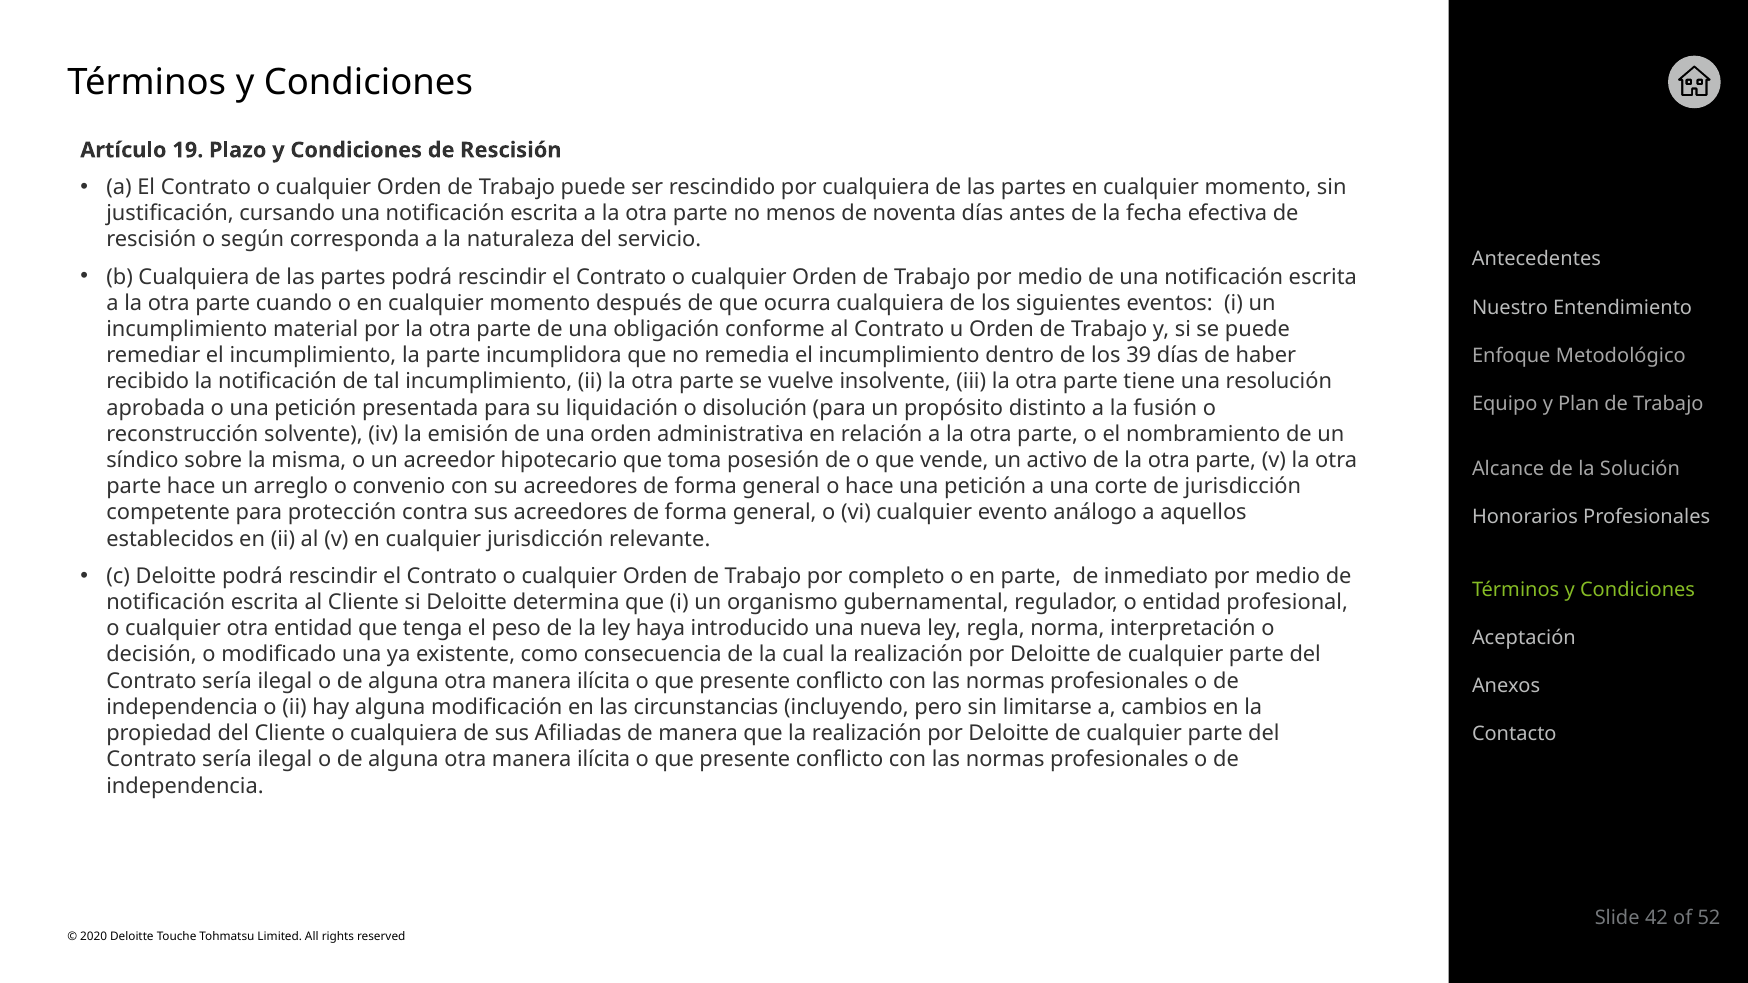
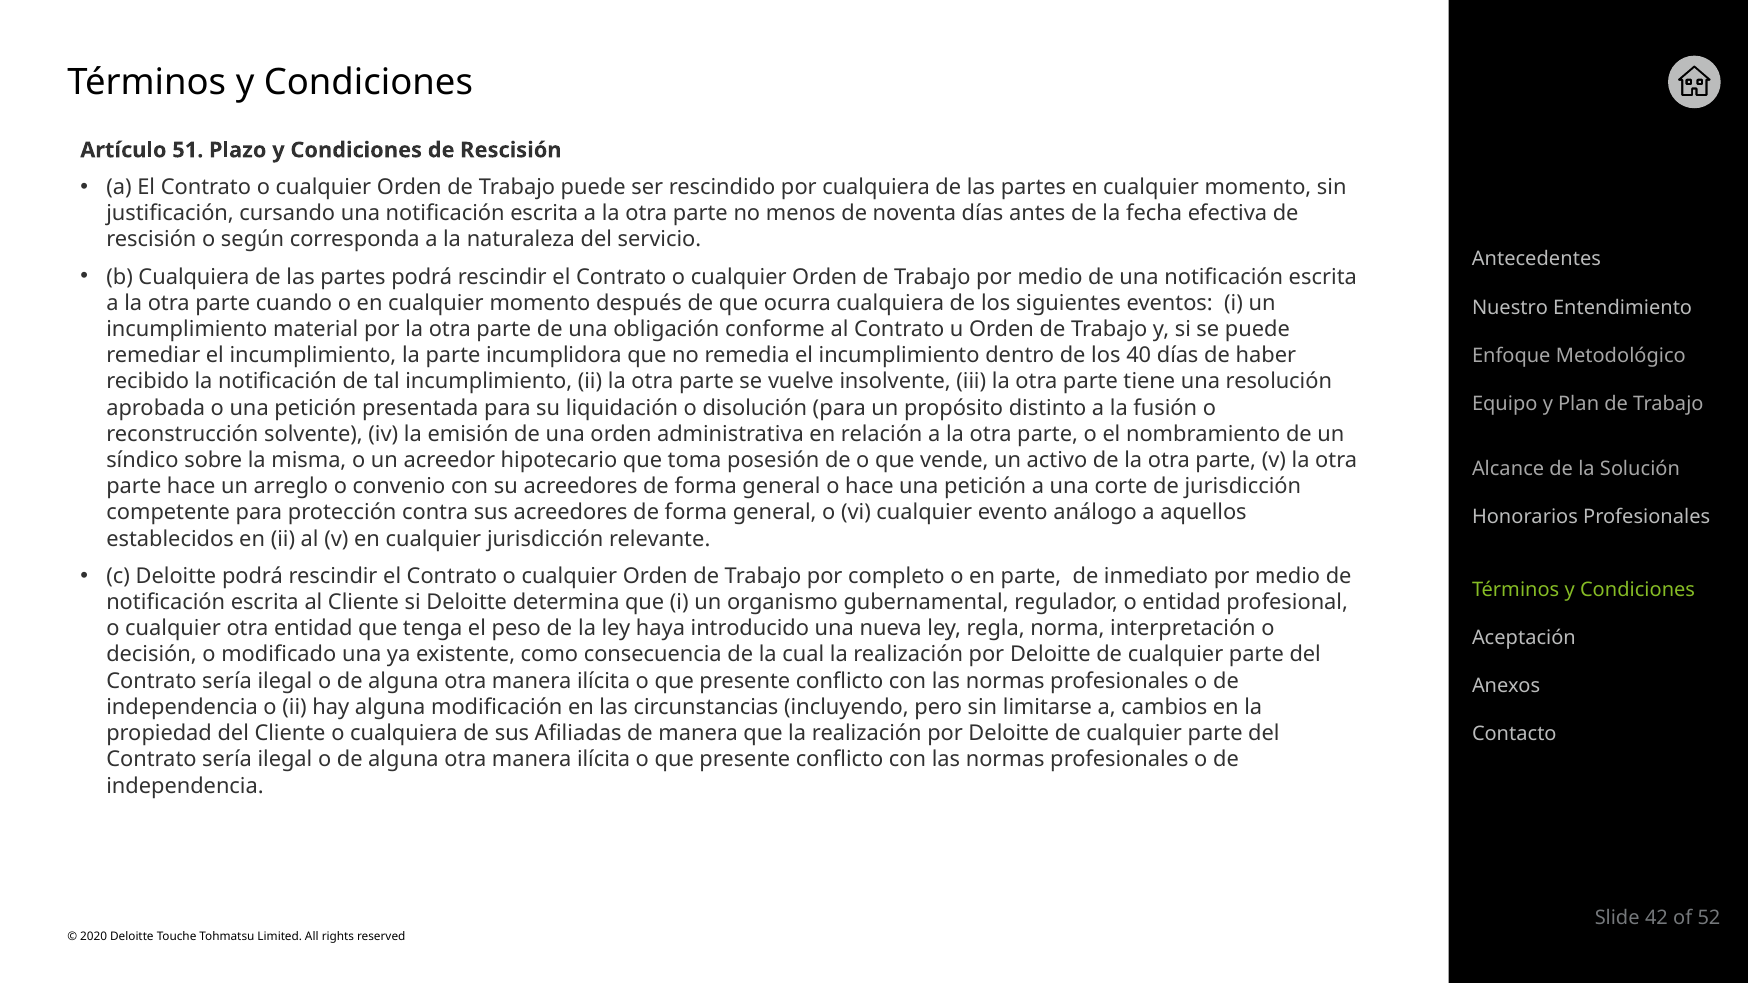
19: 19 -> 51 (188, 150)
39: 39 -> 40 (1139, 356)
